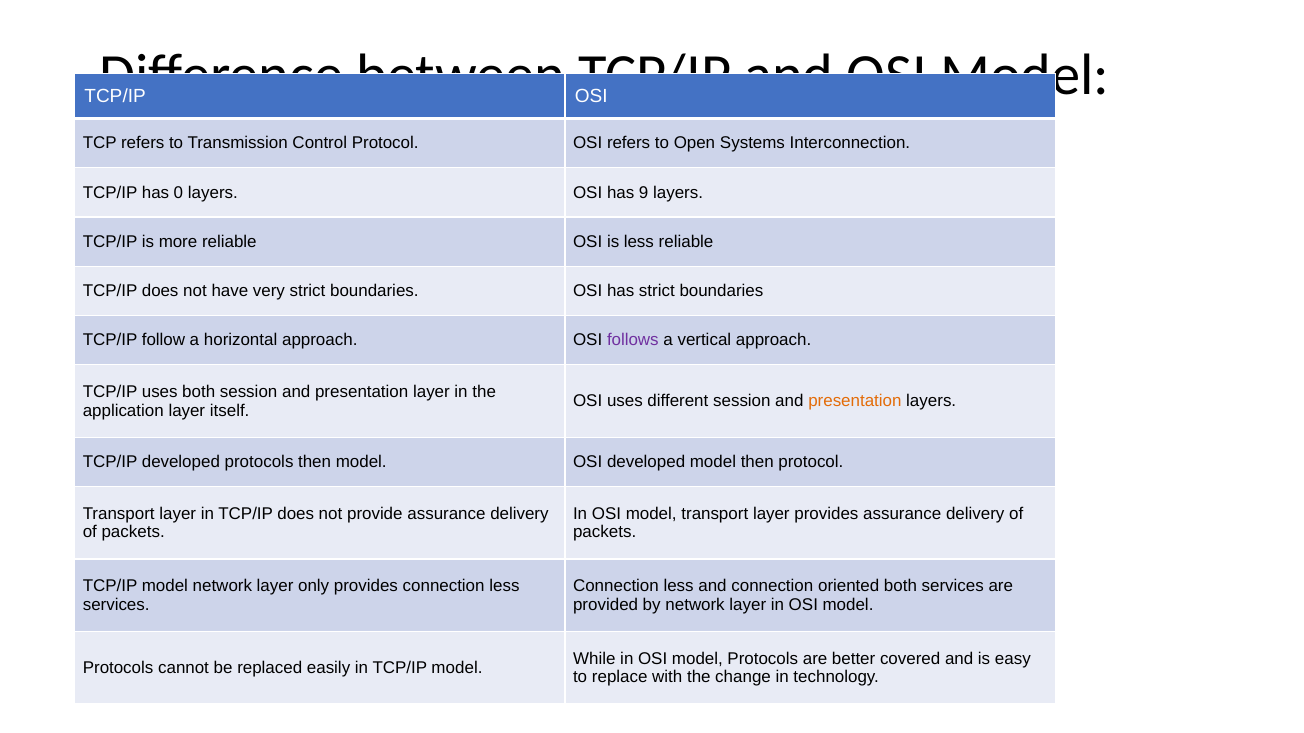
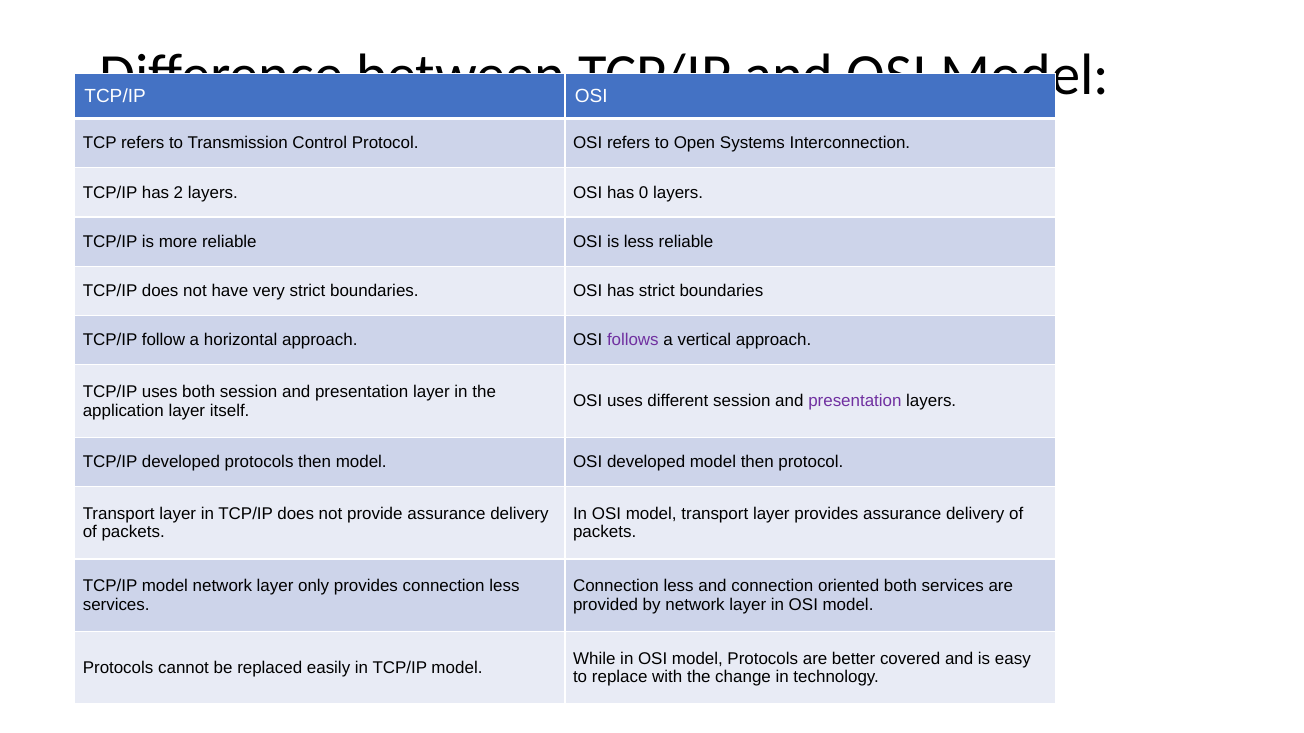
0: 0 -> 2 (178, 193)
9: 9 -> 0 (644, 193)
presentation colour: orange -> purple (855, 402)
